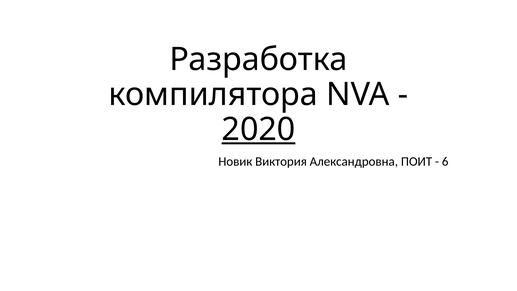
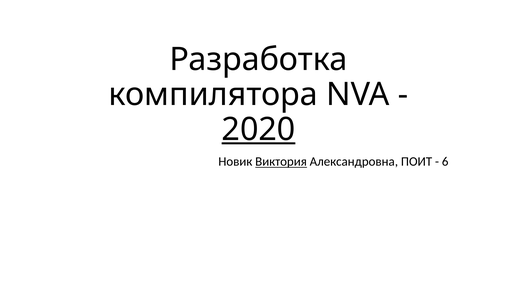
Виктория underline: none -> present (281, 162)
